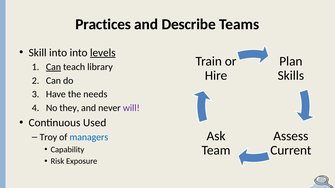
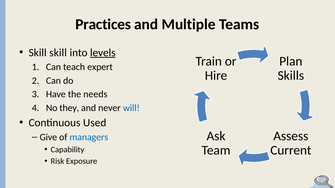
Describe: Describe -> Multiple (189, 24)
Skill into: into -> skill (58, 53)
Can underline: present -> none (53, 67)
library: library -> expert (100, 67)
will colour: purple -> blue (131, 108)
Troy: Troy -> Give (48, 137)
